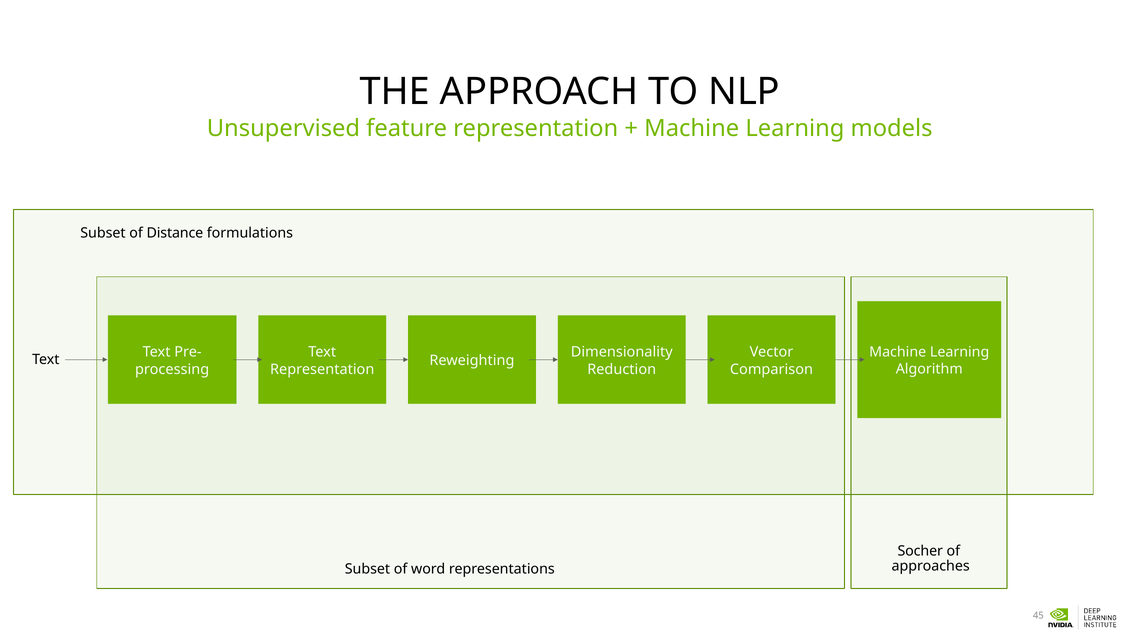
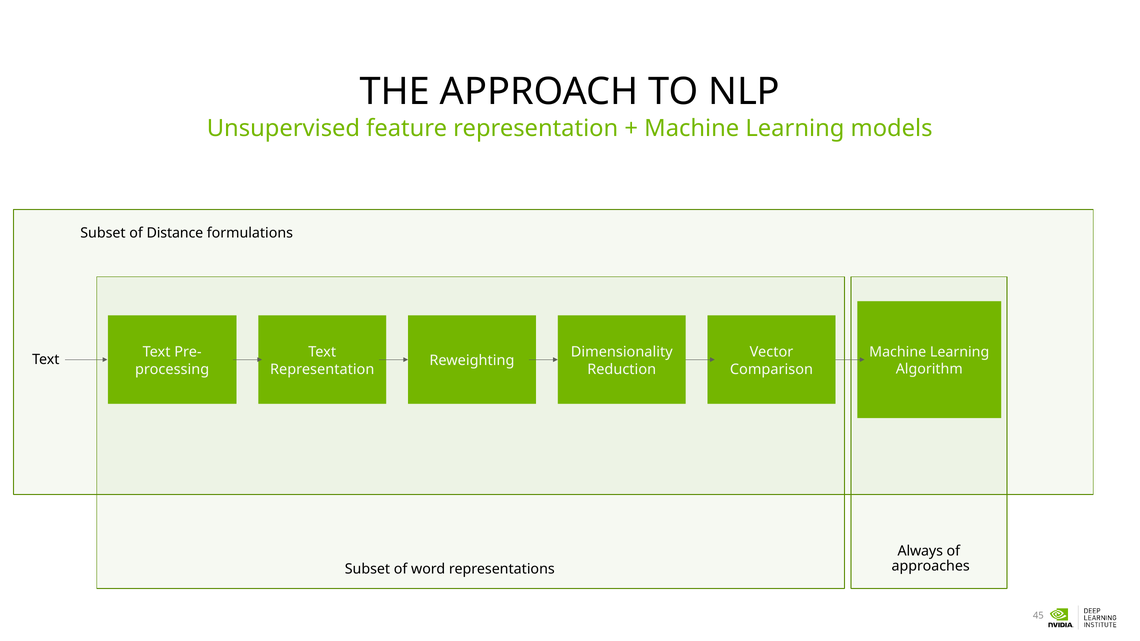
Socher: Socher -> Always (920, 551)
